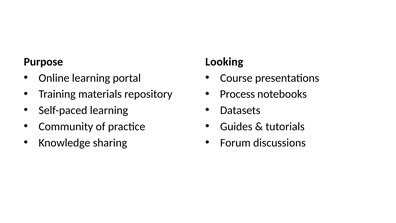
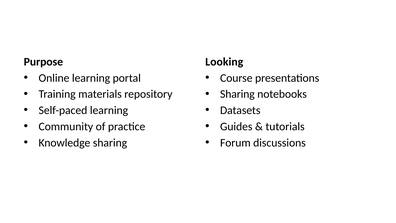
Process: Process -> Sharing (237, 94)
